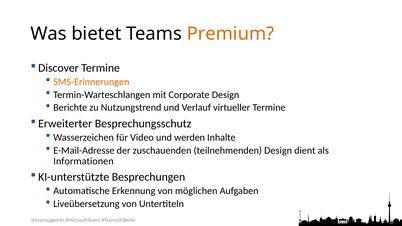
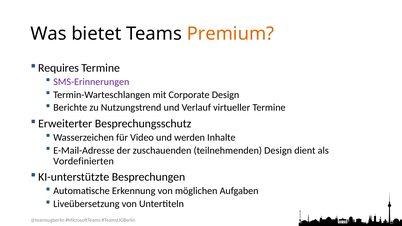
Discover: Discover -> Requires (58, 68)
SMS-Erinnerungen colour: orange -> purple (91, 82)
Informationen: Informationen -> Vordefinierten (84, 161)
